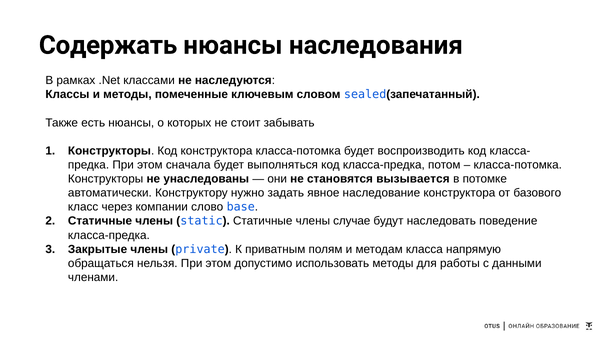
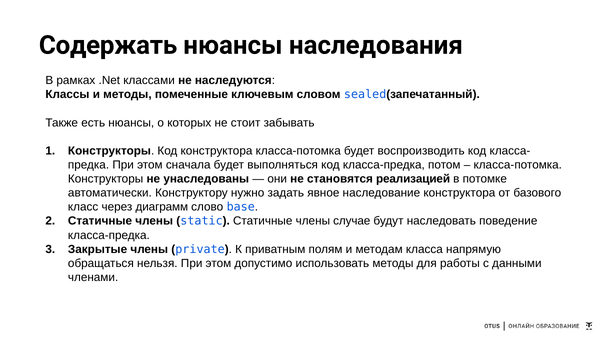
вызывается: вызывается -> реализацией (413, 179)
компании: компании -> диаграмм (162, 207)
